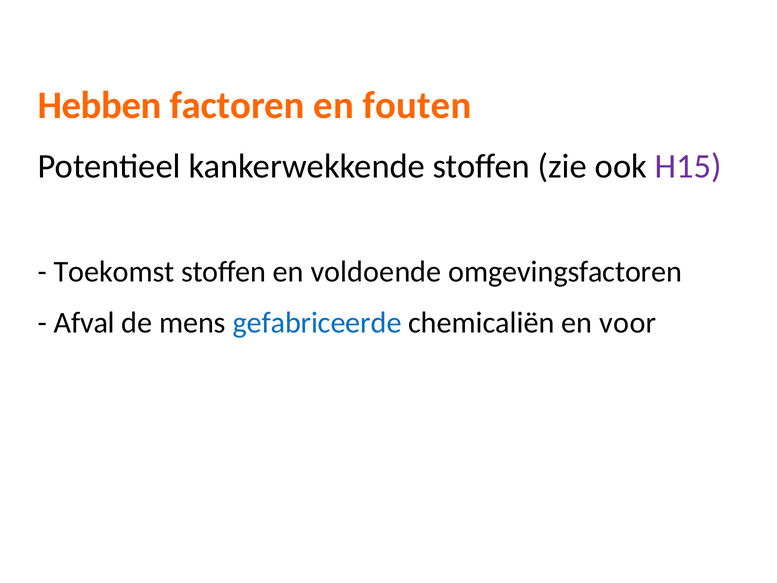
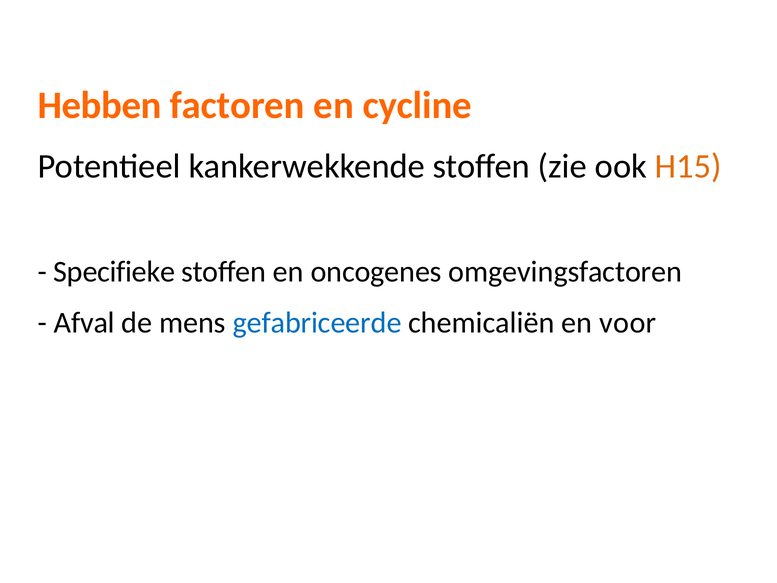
fouten: fouten -> cycline (417, 105)
H15 colour: purple -> orange (688, 166)
Toekomst: Toekomst -> Specifieke (114, 271)
voldoende: voldoende -> oncogenes (376, 271)
